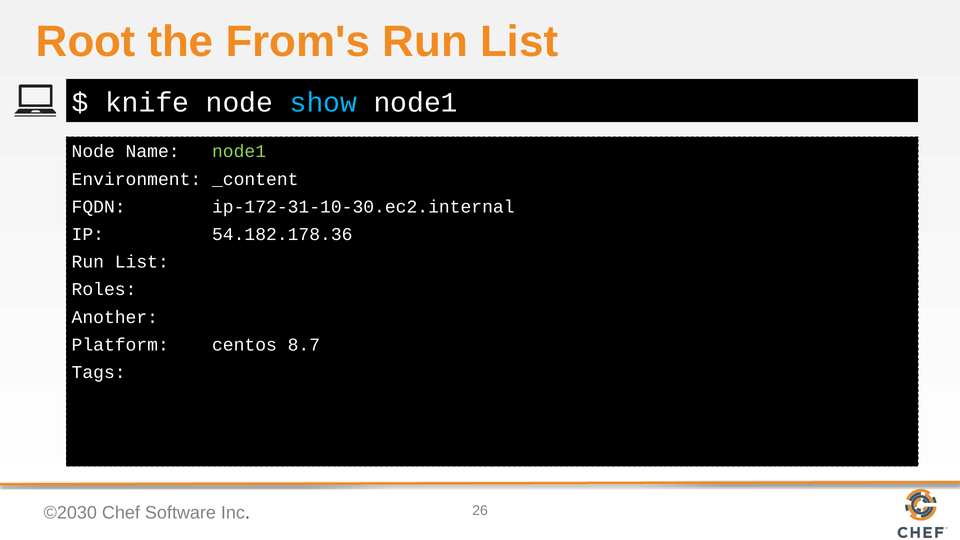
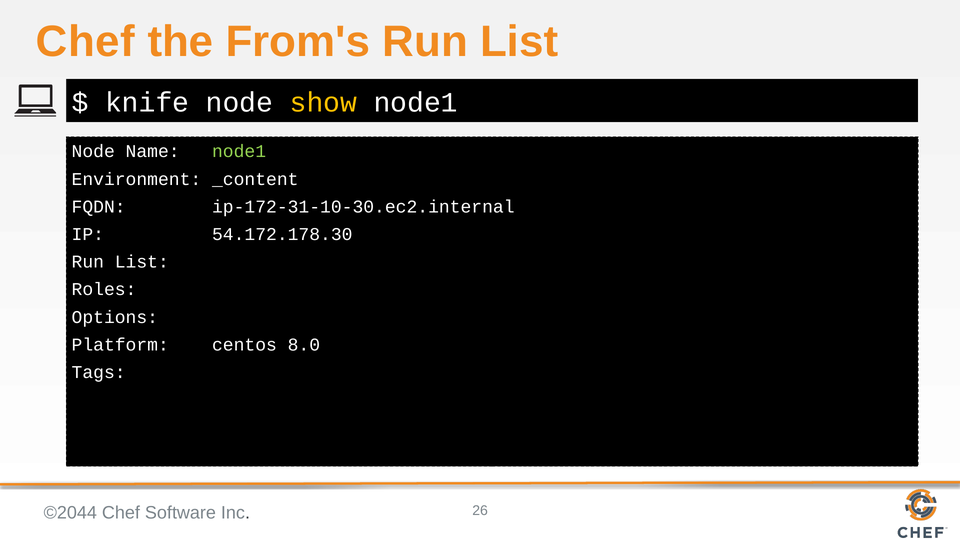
Root: Root -> Chef (85, 42)
show colour: light blue -> yellow (323, 102)
54.182.178.36: 54.182.178.36 -> 54.172.178.30 (282, 234)
Another: Another -> Options (115, 317)
8.7: 8.7 -> 8.0 (304, 345)
©2030: ©2030 -> ©2044 (70, 513)
